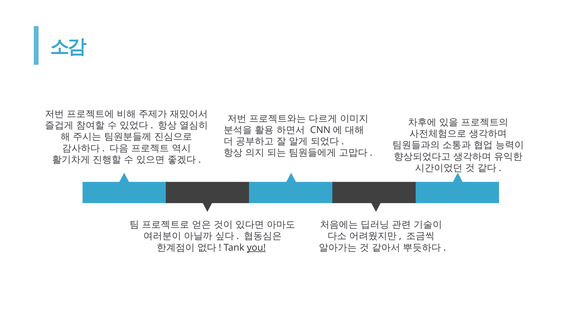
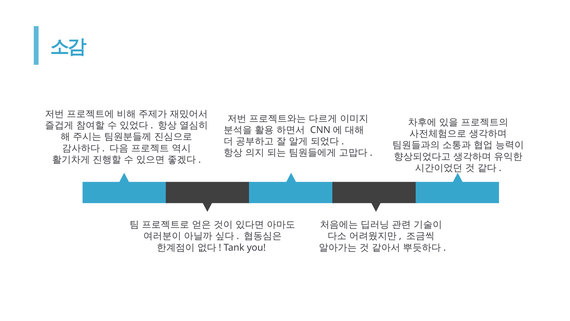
you underline: present -> none (256, 247)
